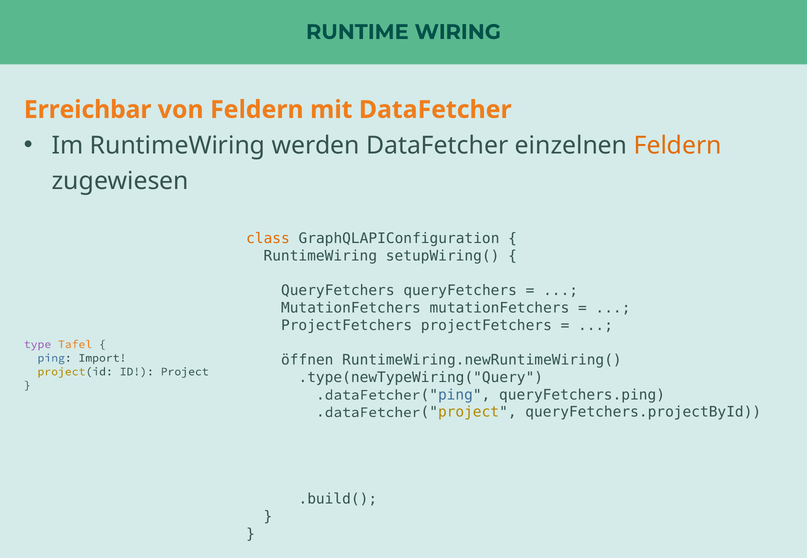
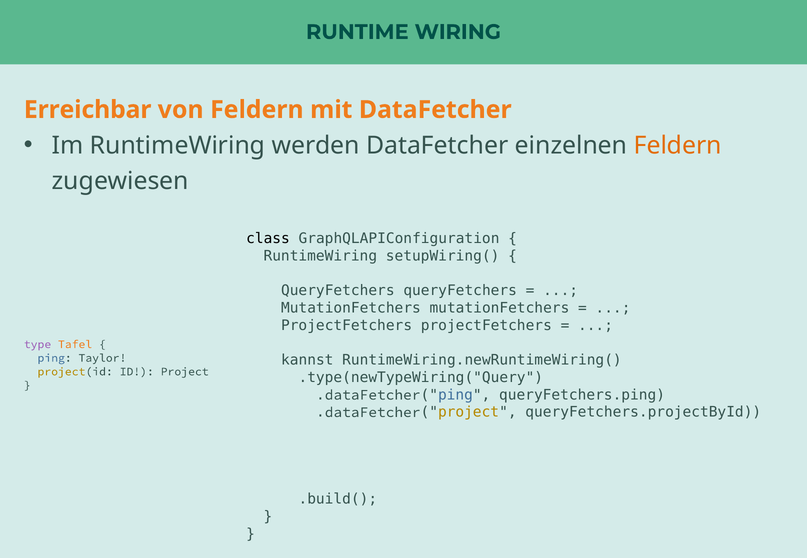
class colour: orange -> black (268, 239)
öffnen: öffnen -> kannst (307, 361)
Import: Import -> Taylor (102, 358)
